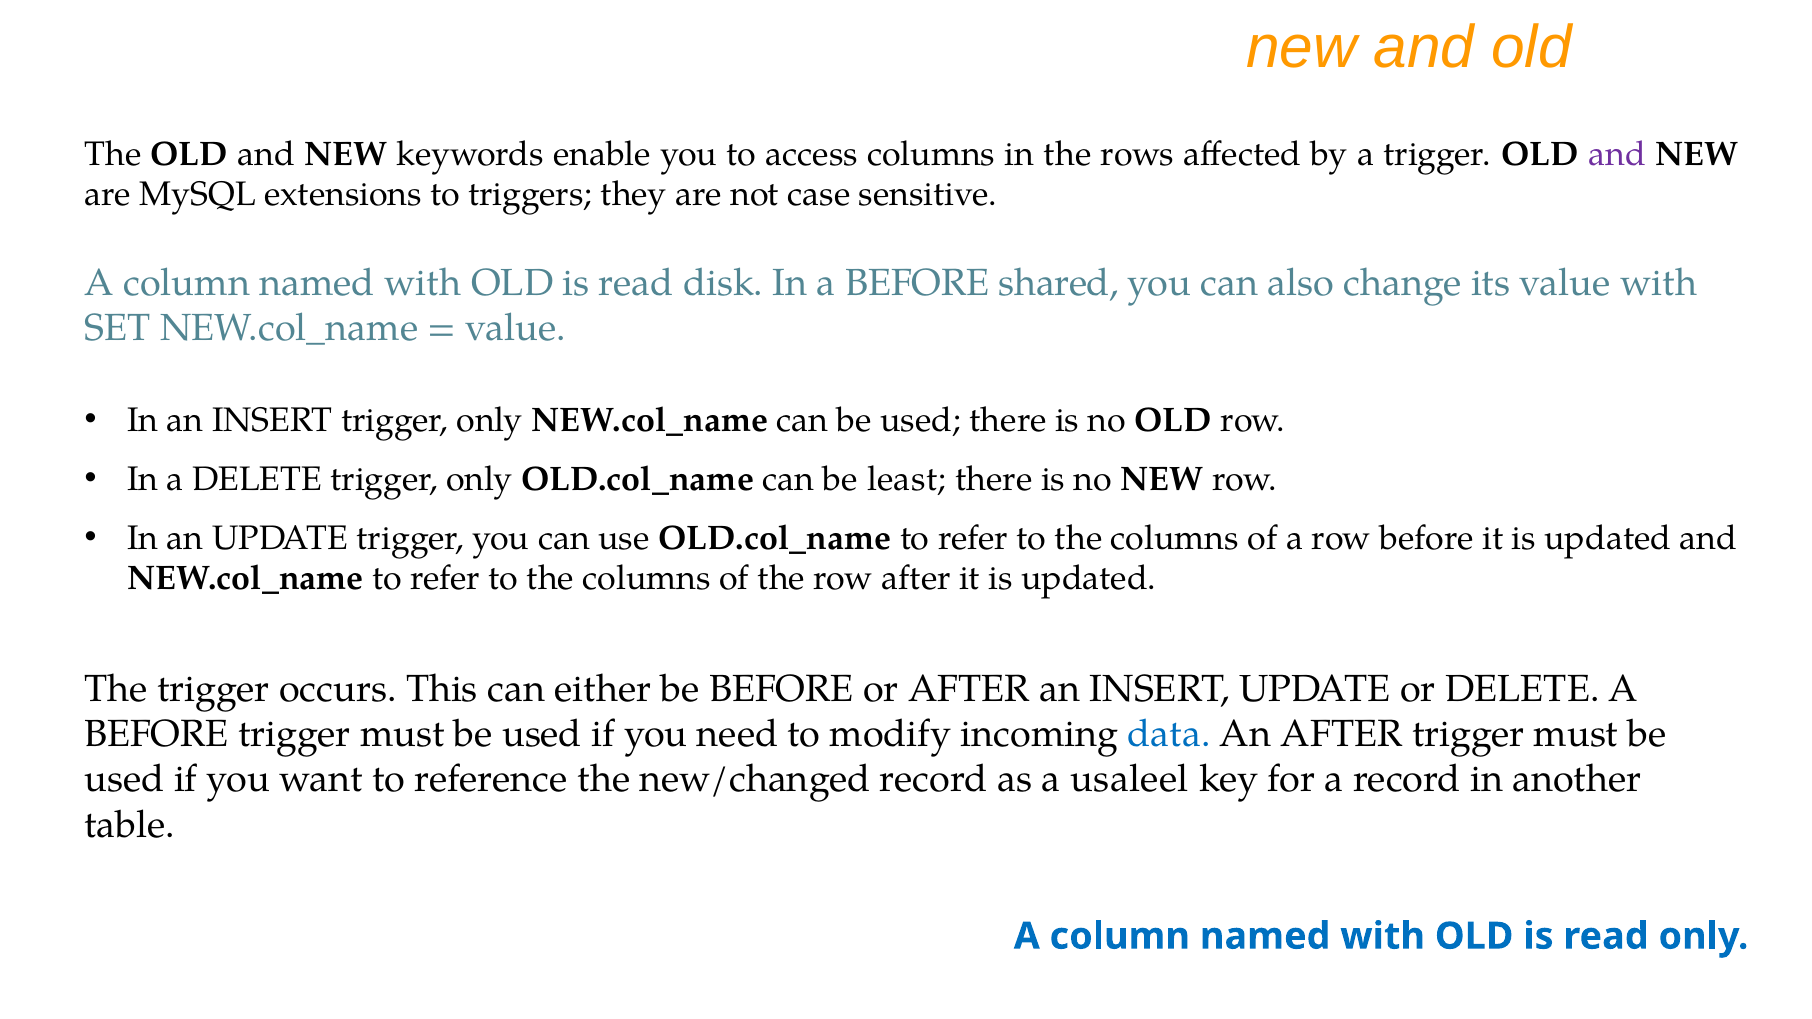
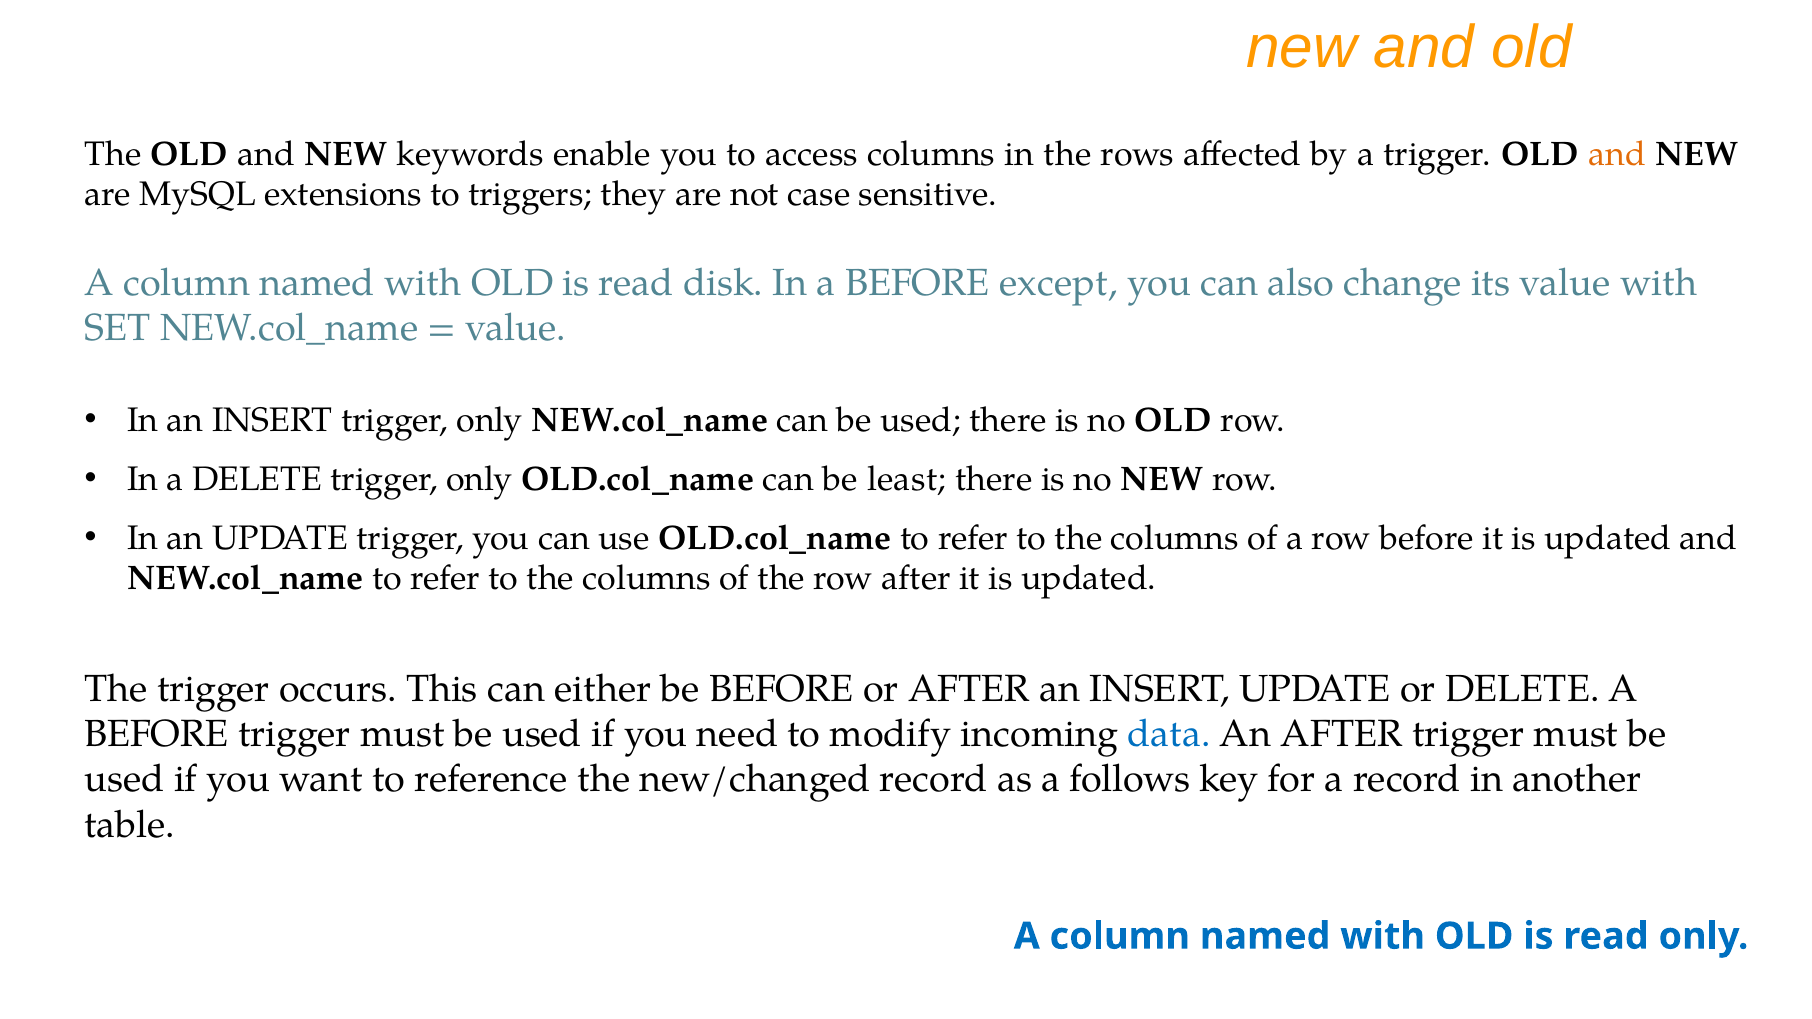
and colour: purple -> orange (1617, 154)
shared: shared -> except (1059, 283)
usaleel: usaleel -> follows (1130, 779)
